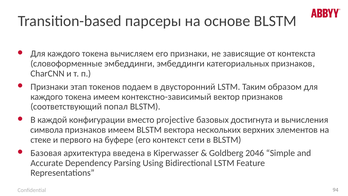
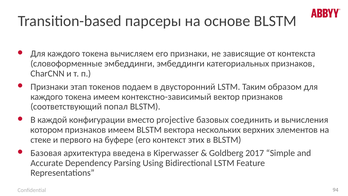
достигнута: достигнута -> соединить (251, 120)
символа: символа -> котором (47, 130)
сети: сети -> этих (196, 140)
2046: 2046 -> 2017 (255, 153)
